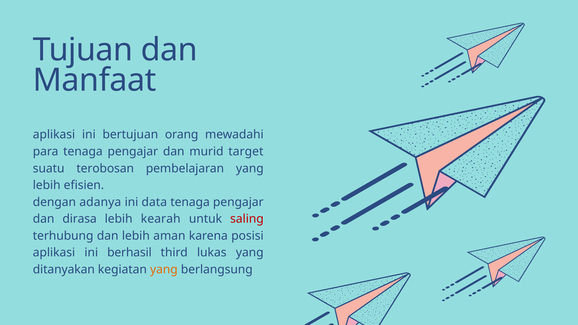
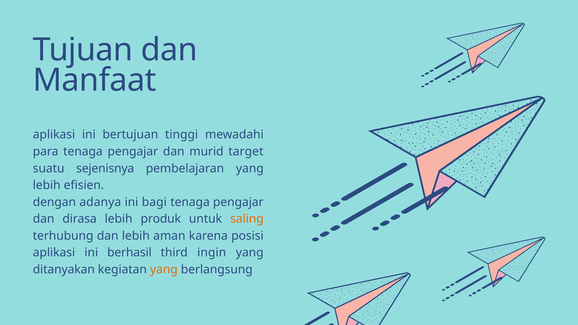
orang: orang -> tinggi (182, 135)
terobosan: terobosan -> sejenisnya (105, 168)
data: data -> bagi (154, 202)
kearah: kearah -> produk (161, 219)
saling colour: red -> orange (247, 219)
lukas: lukas -> ingin (212, 253)
